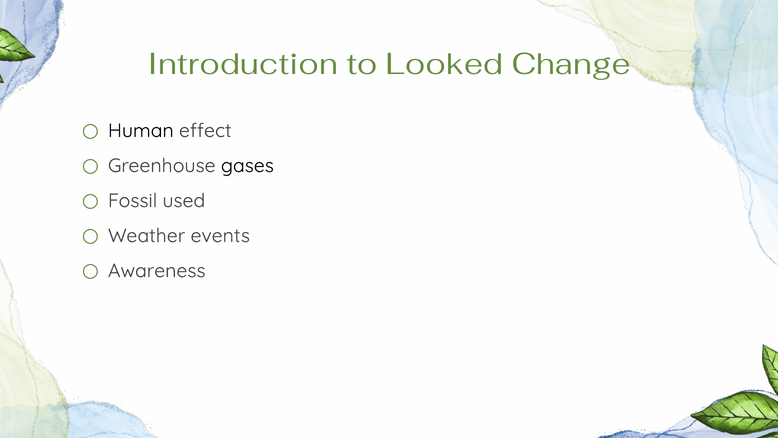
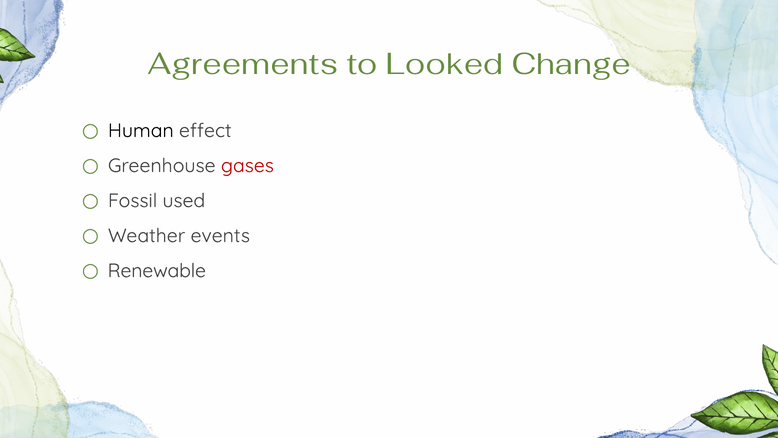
Introduction: Introduction -> Agreements (243, 64)
gases colour: black -> red (247, 166)
Awareness: Awareness -> Renewable (157, 271)
